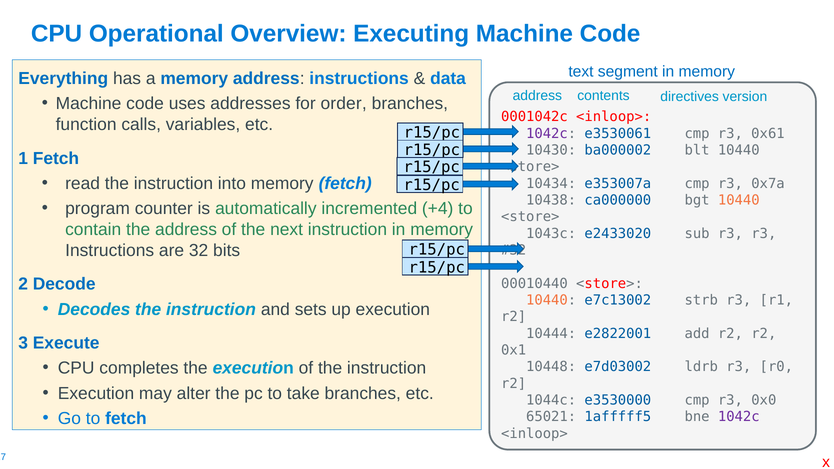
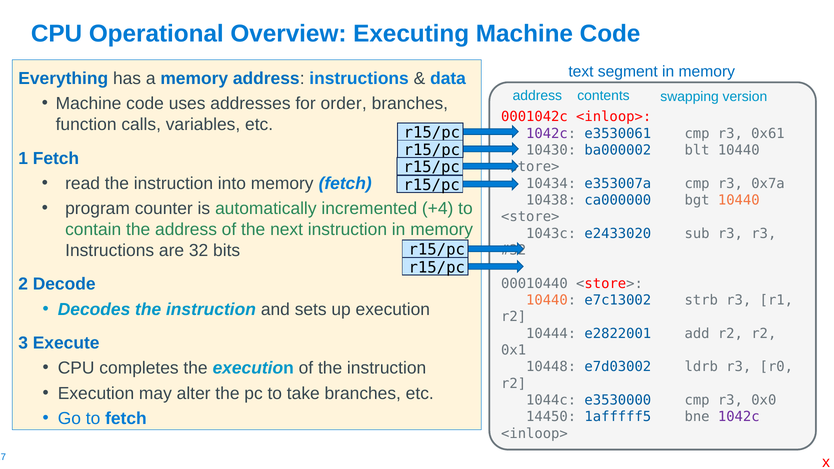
directives: directives -> swapping (690, 97)
65021: 65021 -> 14450 (551, 417)
